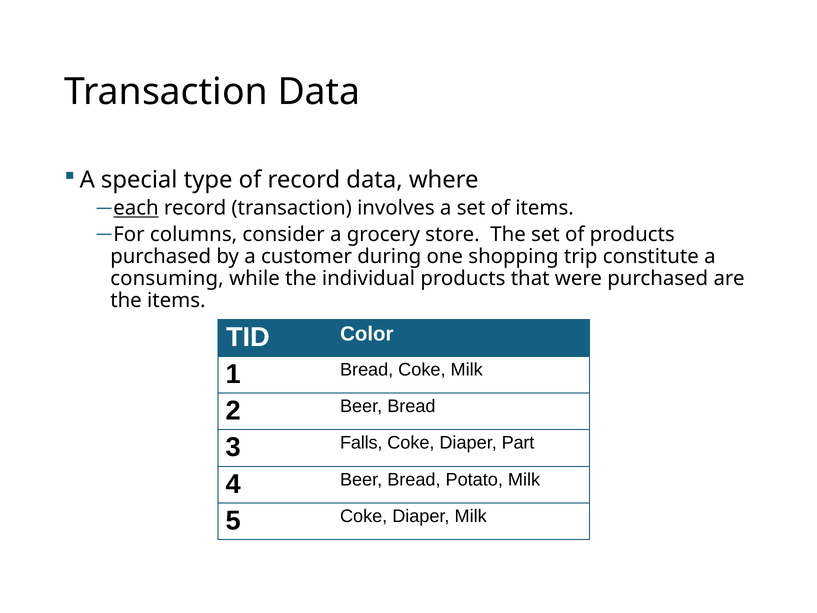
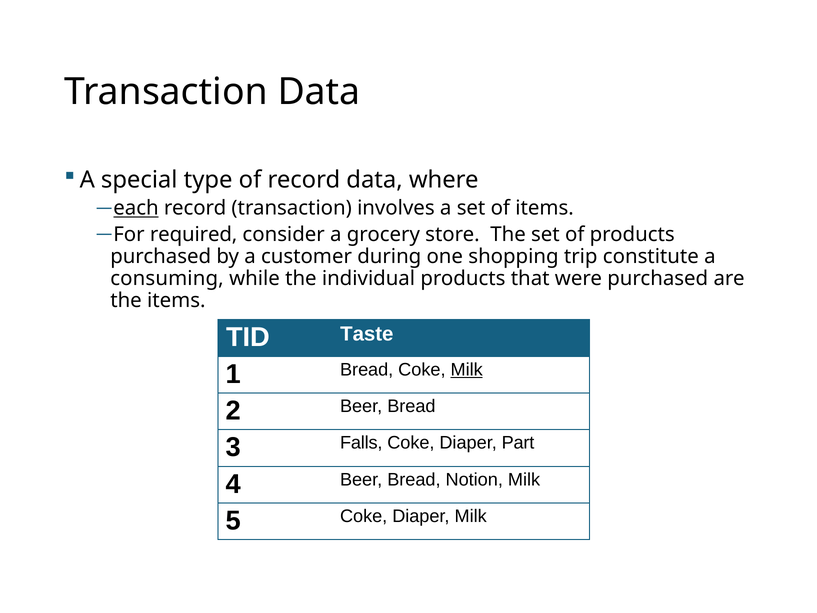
columns: columns -> required (194, 234)
Color: Color -> Taste (367, 334)
Milk underline: none -> present (467, 369)
Potato: Potato -> Notion (474, 479)
